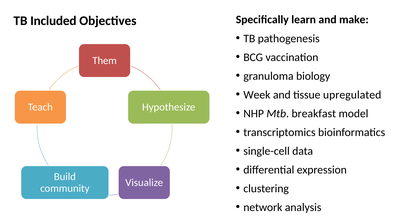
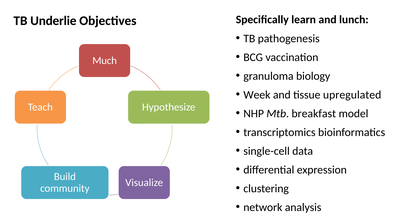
Included: Included -> Underlie (53, 21)
make: make -> lunch (354, 20)
Them: Them -> Much (105, 61)
